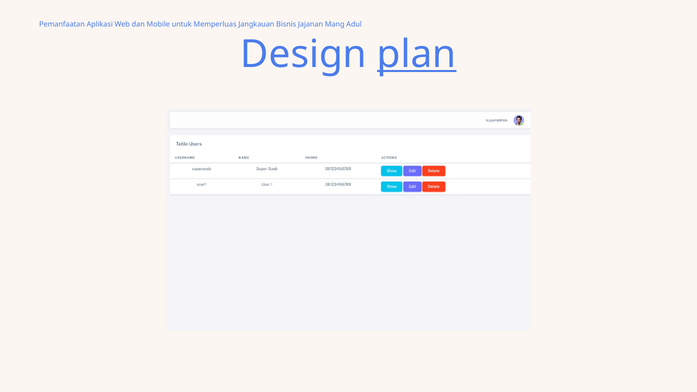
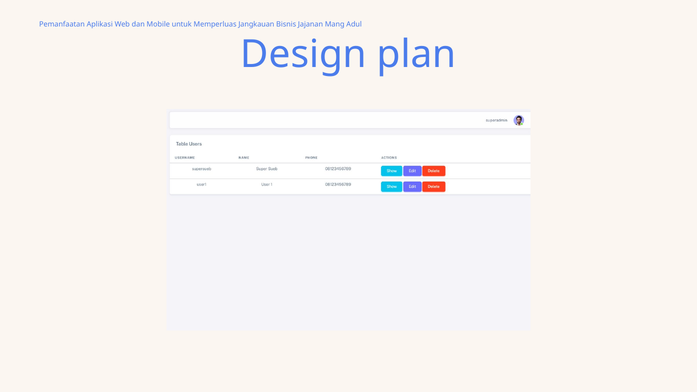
plan underline: present -> none (417, 54)
